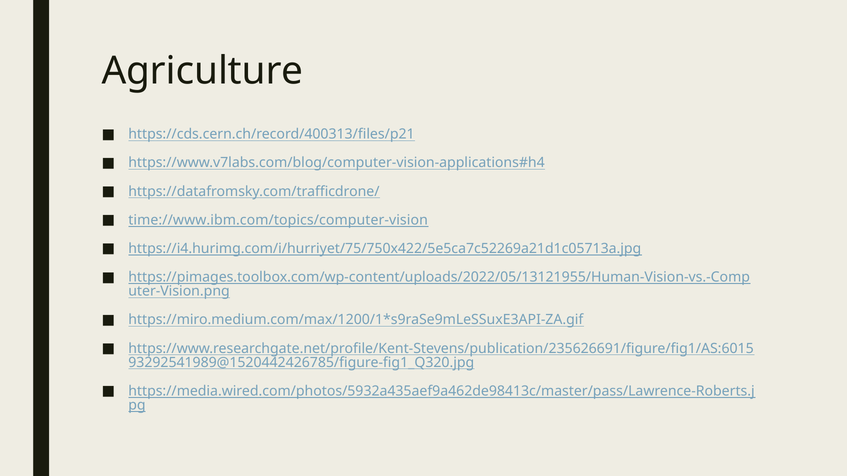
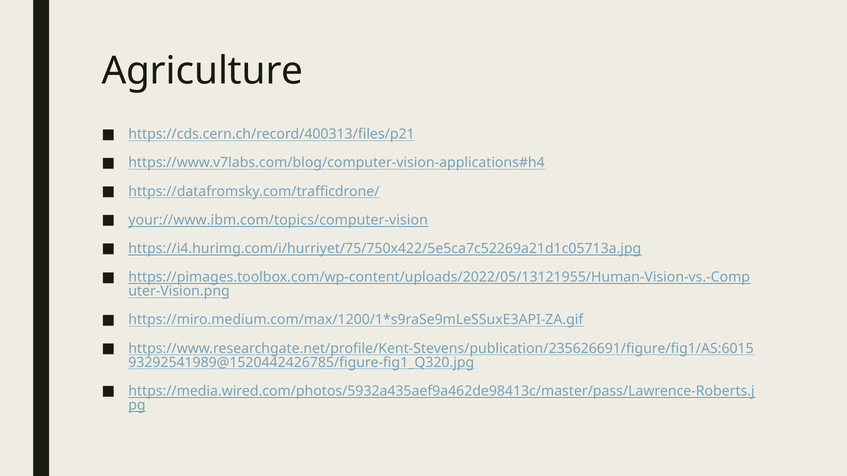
time://www.ibm.com/topics/computer-vision: time://www.ibm.com/topics/computer-vision -> your://www.ibm.com/topics/computer-vision (278, 220)
